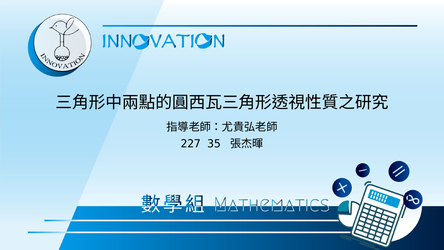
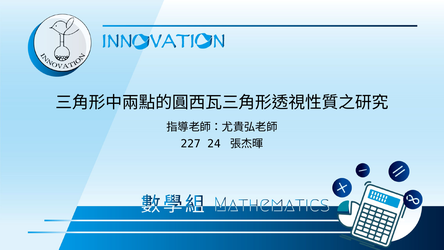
35: 35 -> 24 (214, 144)
